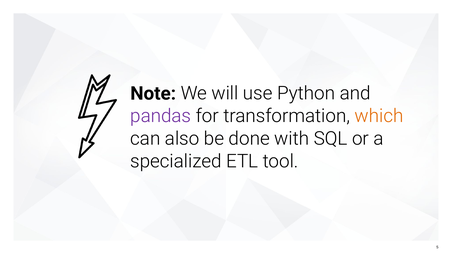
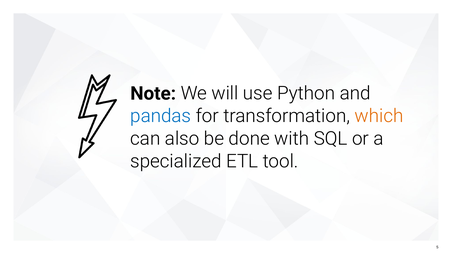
pandas colour: purple -> blue (161, 116)
